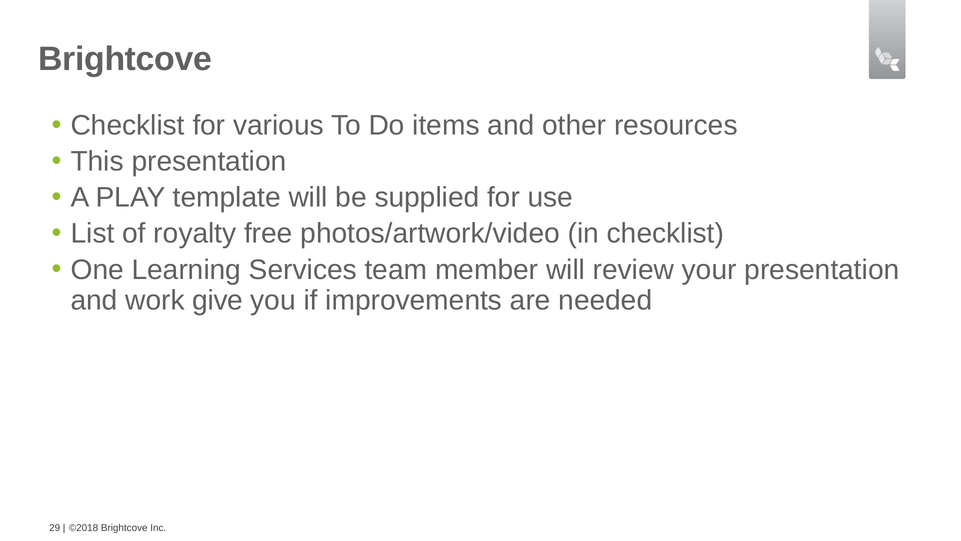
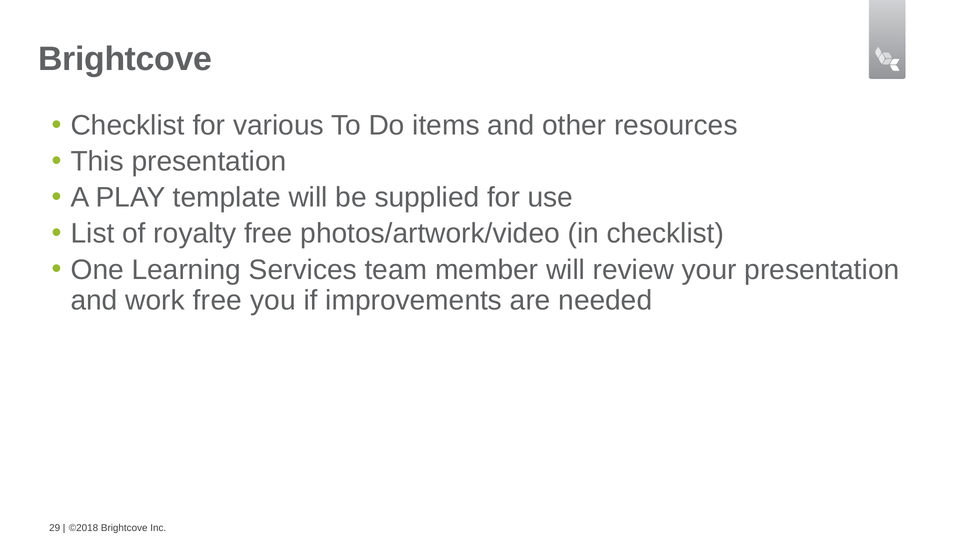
work give: give -> free (217, 300)
